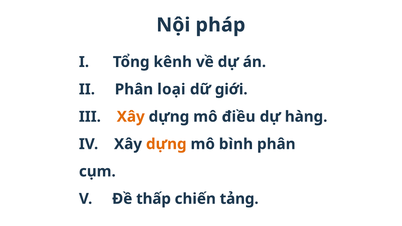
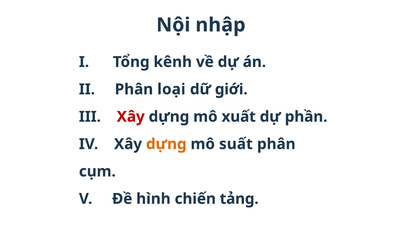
pháp: pháp -> nhập (220, 25)
Xây colour: orange -> red (131, 117)
điều: điều -> xuất (239, 117)
hàng: hàng -> phần (306, 117)
bình: bình -> suất (236, 144)
thấp: thấp -> hình (153, 199)
